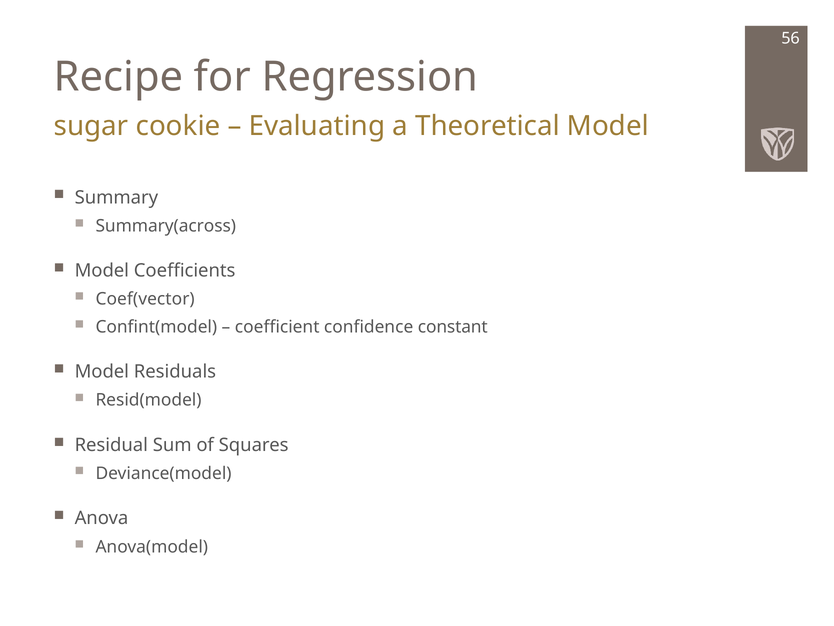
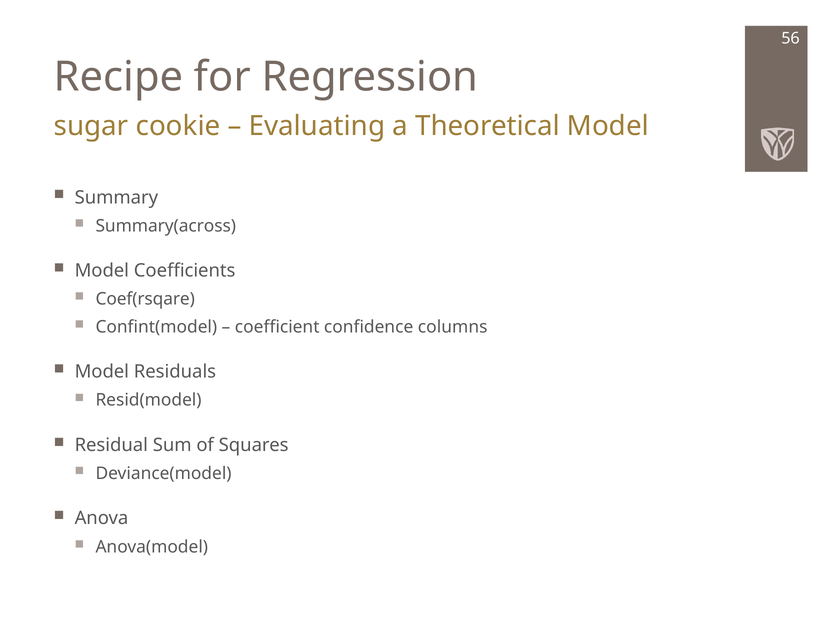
Coef(vector: Coef(vector -> Coef(rsqare (145, 299)
constant: constant -> columns (453, 327)
